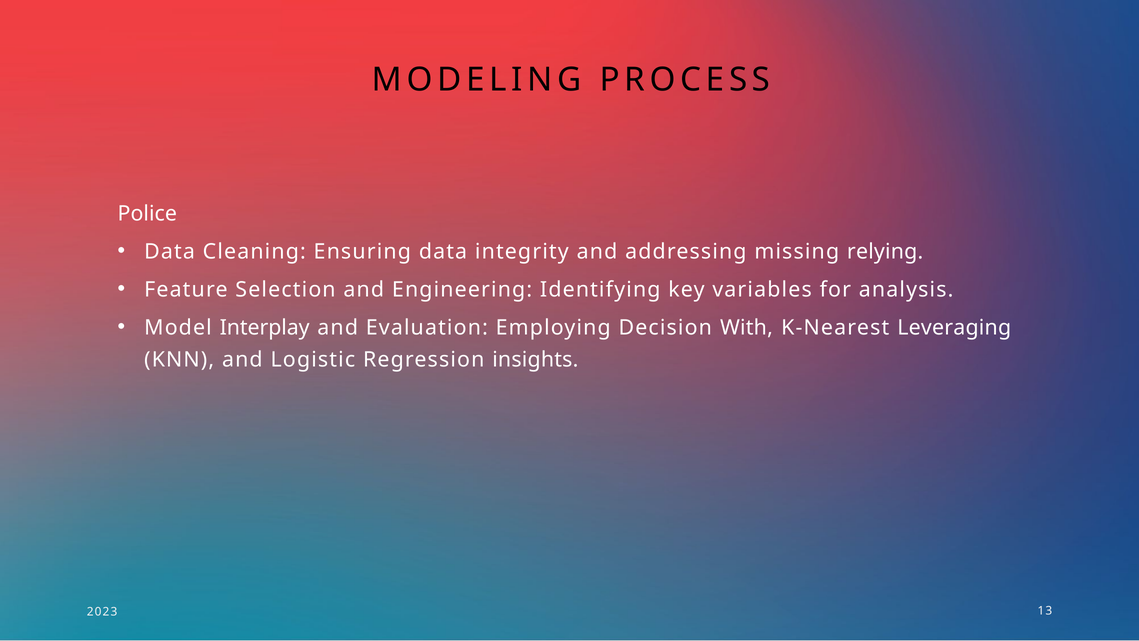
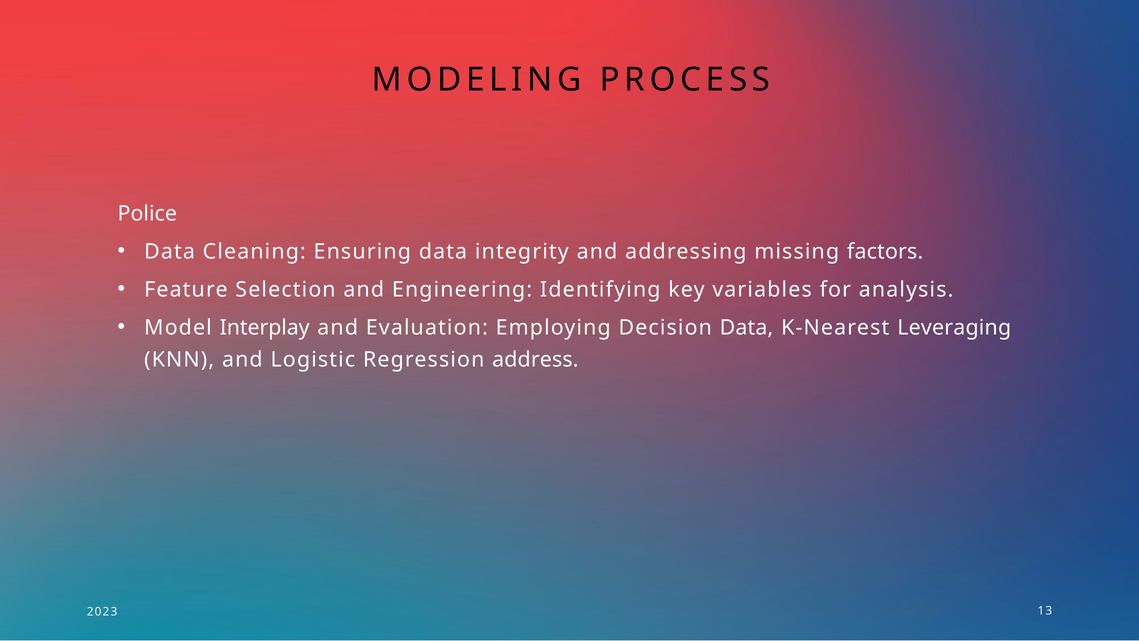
relying: relying -> factors (885, 251)
Decision With: With -> Data (746, 327)
insights: insights -> address (535, 359)
